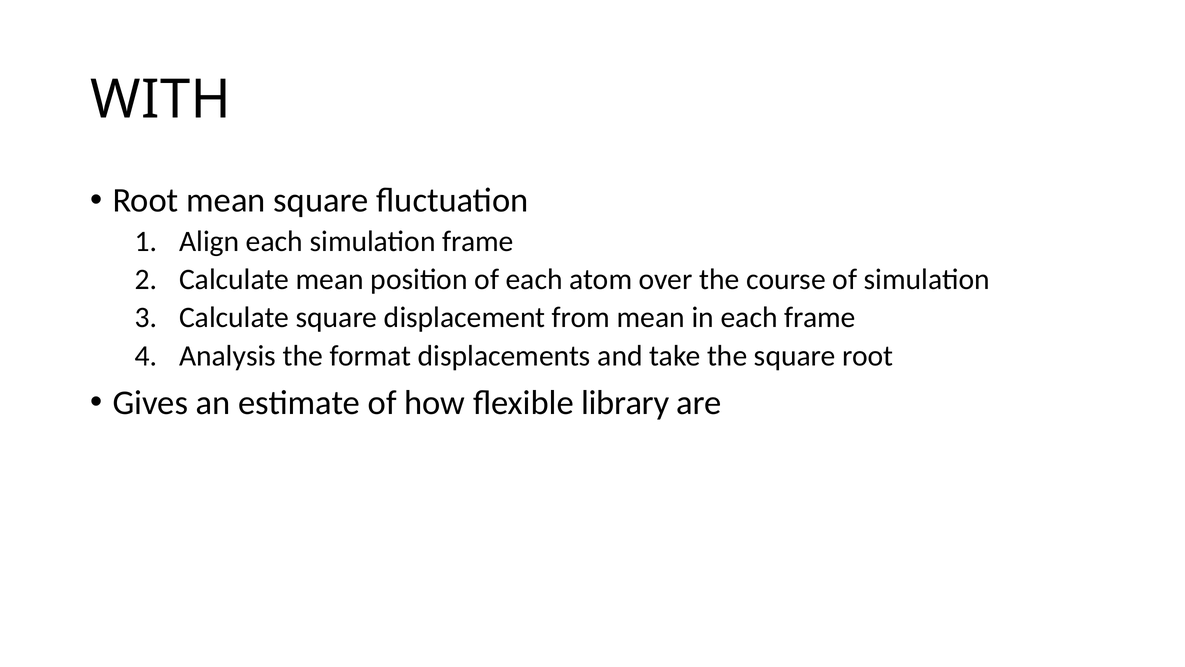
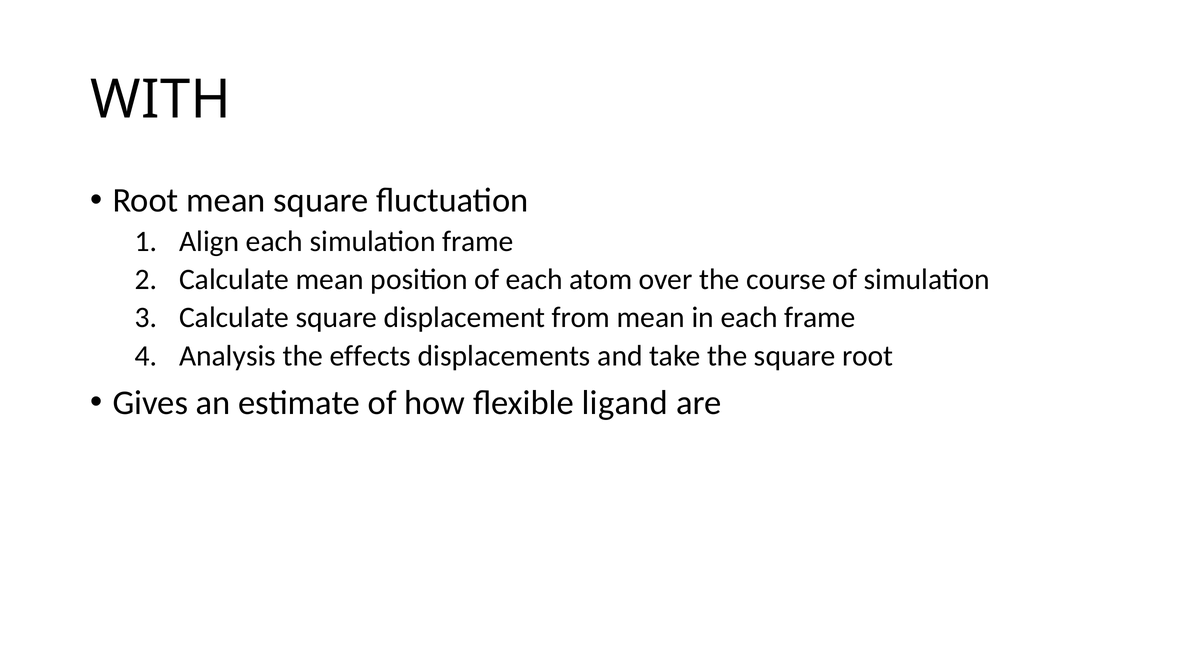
format: format -> effects (370, 356)
library: library -> ligand (625, 403)
